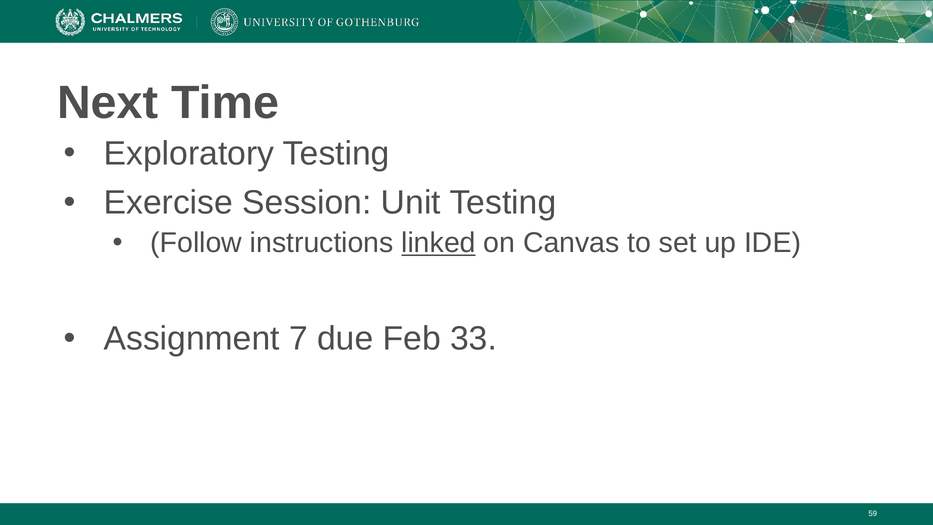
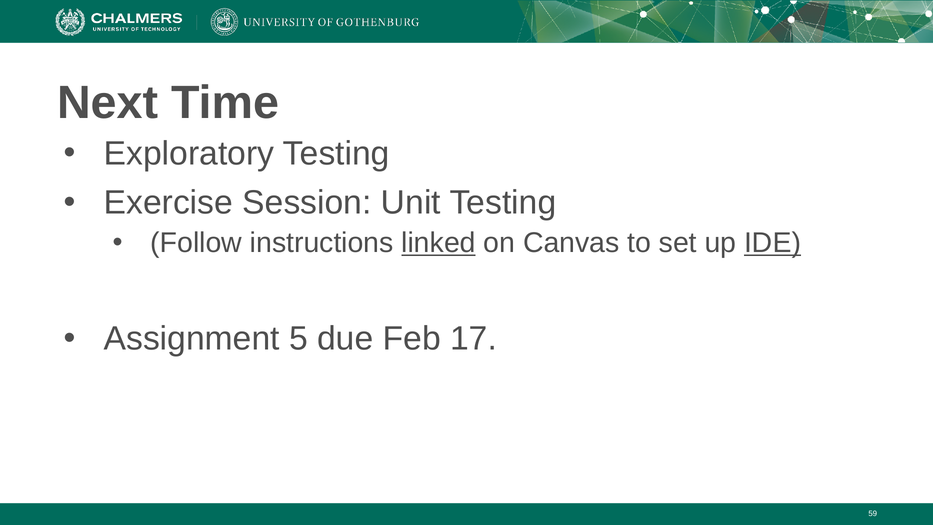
IDE underline: none -> present (773, 243)
7: 7 -> 5 (299, 339)
33: 33 -> 17 (474, 339)
